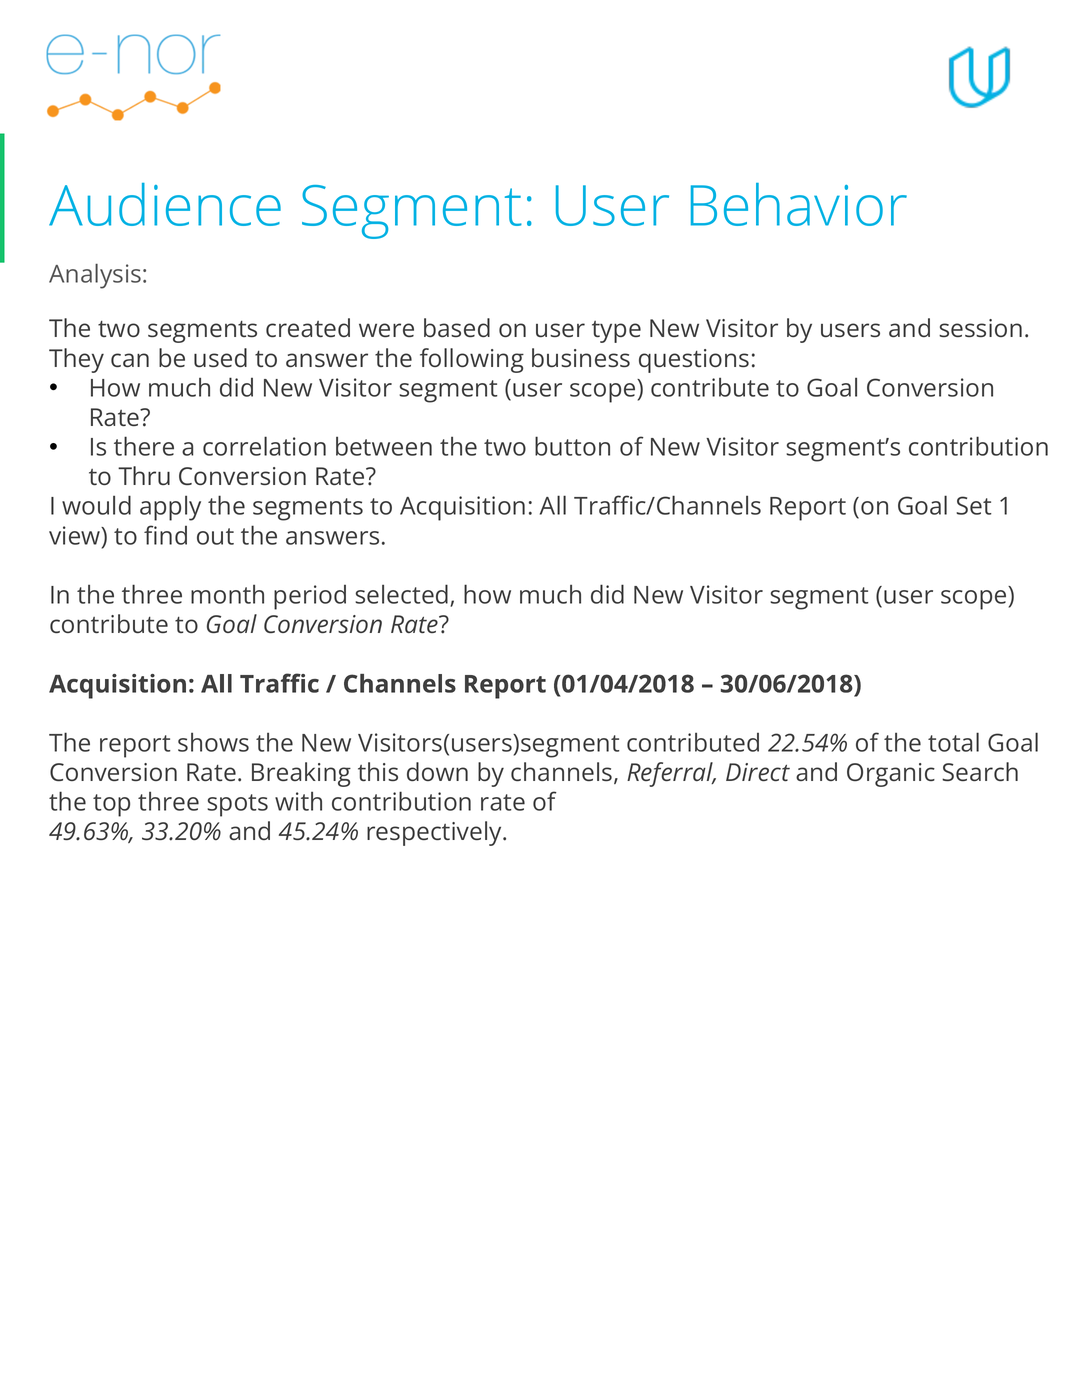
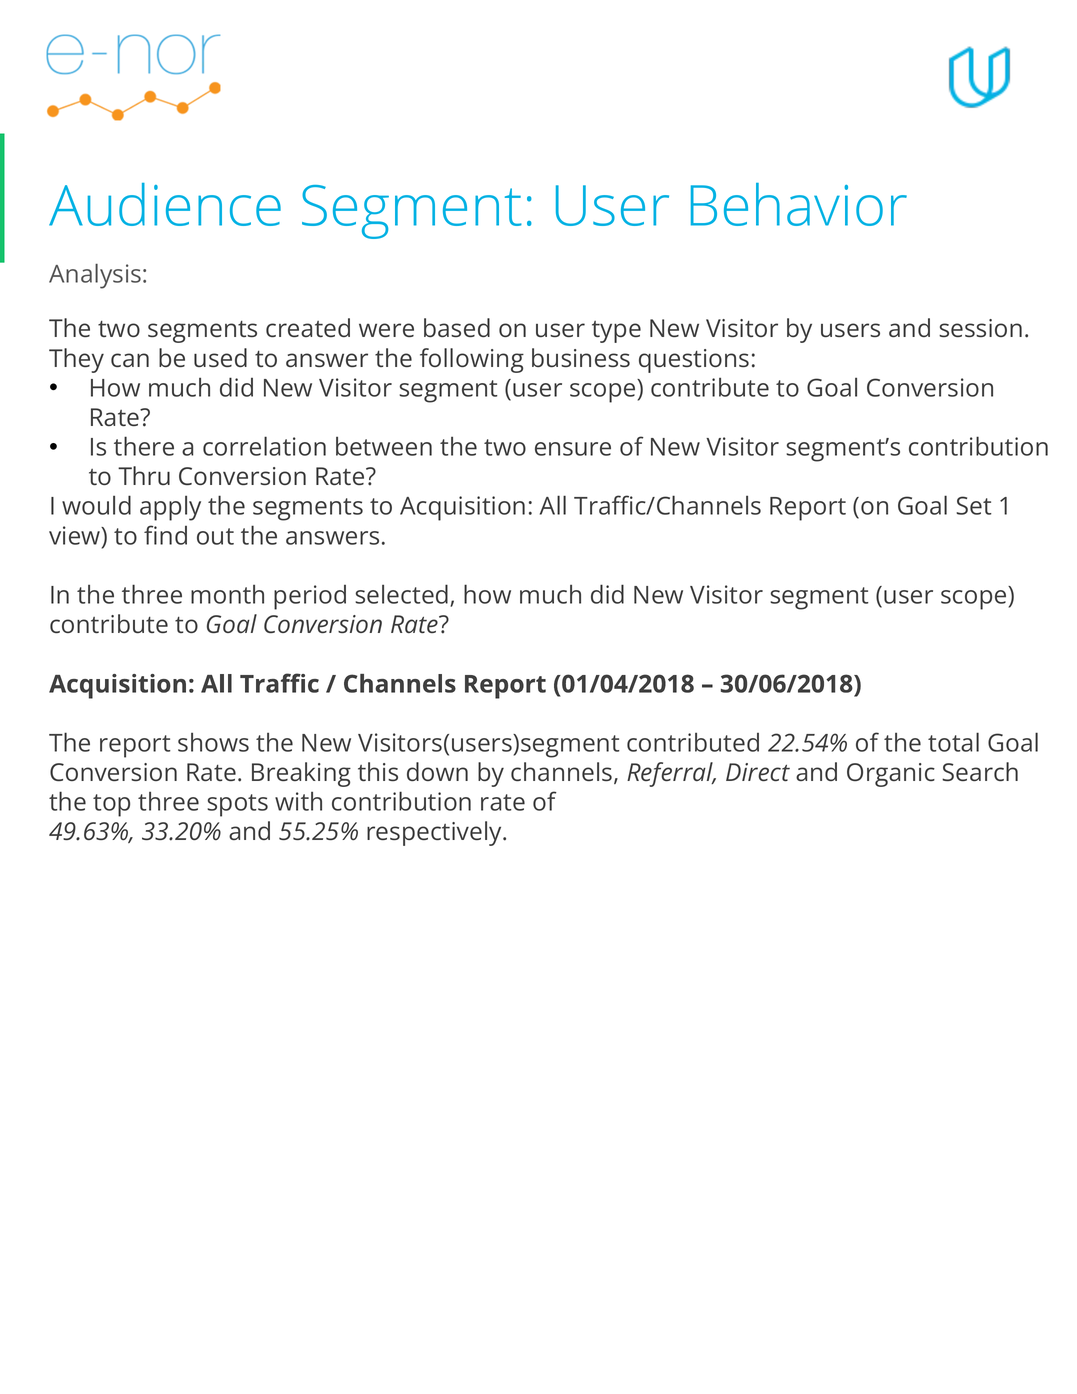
button: button -> ensure (573, 448)
45.24%: 45.24% -> 55.25% (319, 832)
